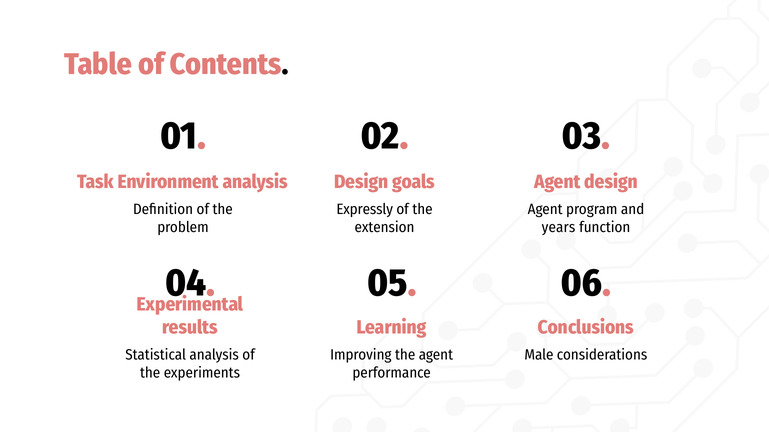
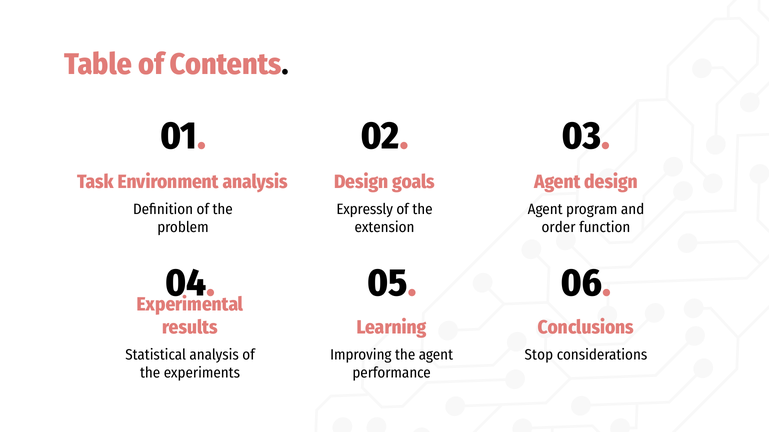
years: years -> order (559, 228)
Male: Male -> Stop (539, 355)
